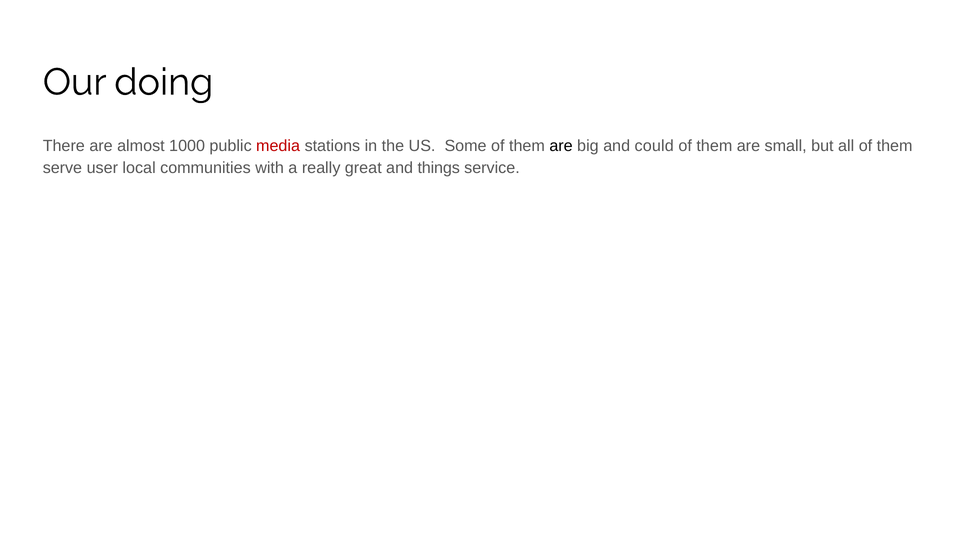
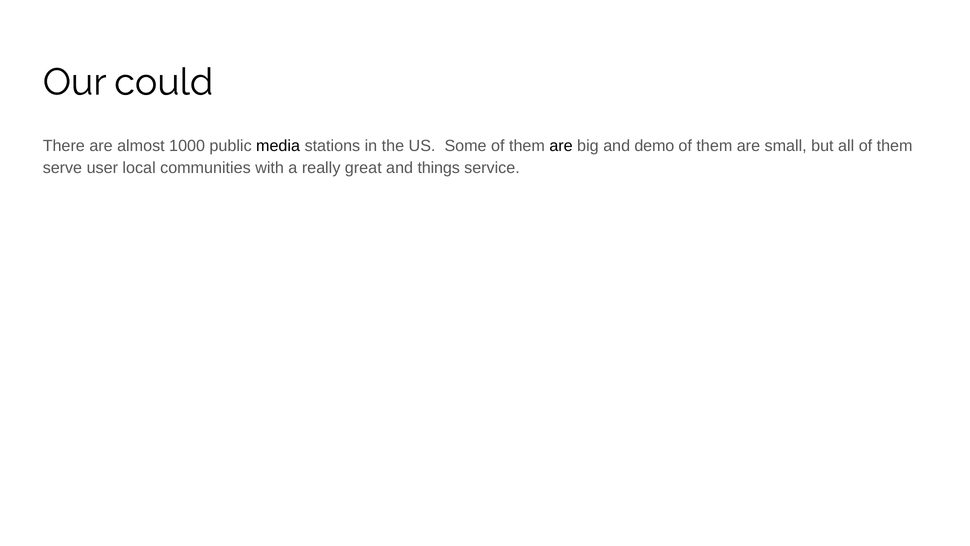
doing: doing -> could (164, 82)
media colour: red -> black (278, 146)
could: could -> demo (654, 146)
